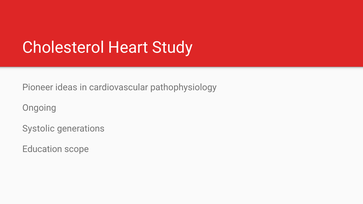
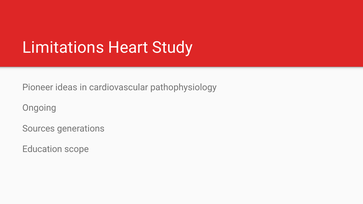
Cholesterol: Cholesterol -> Limitations (63, 48)
Systolic: Systolic -> Sources (39, 129)
